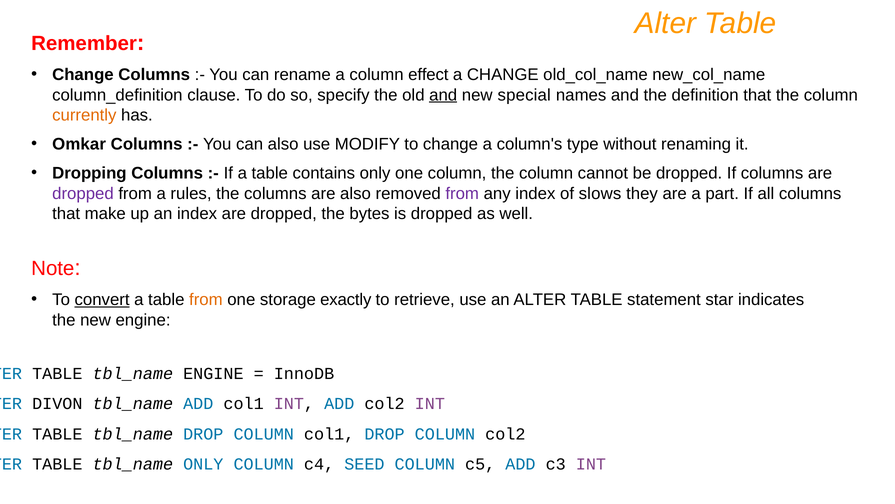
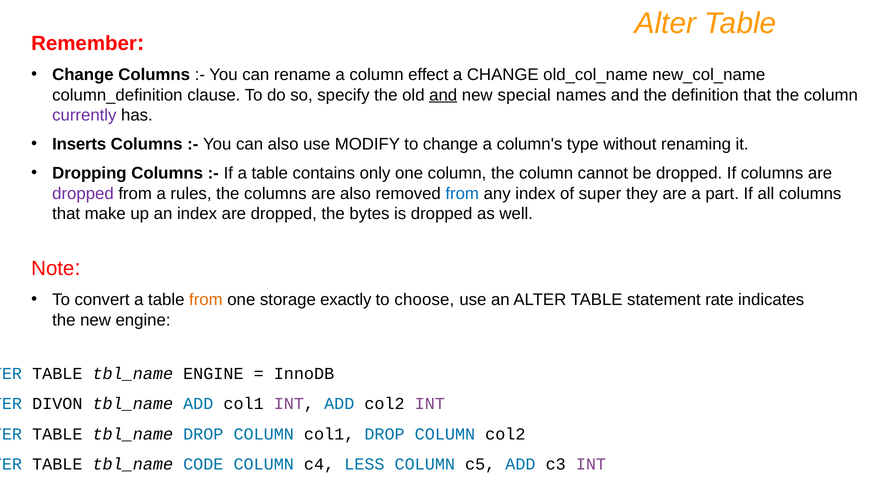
currently colour: orange -> purple (84, 115)
Omkar: Omkar -> Inserts (79, 144)
from colour: purple -> blue (462, 193)
slows: slows -> super (600, 193)
convert underline: present -> none (102, 300)
retrieve: retrieve -> choose (424, 300)
star: star -> rate (719, 300)
tbl_name ONLY: ONLY -> CODE (203, 464)
SEED: SEED -> LESS (364, 464)
